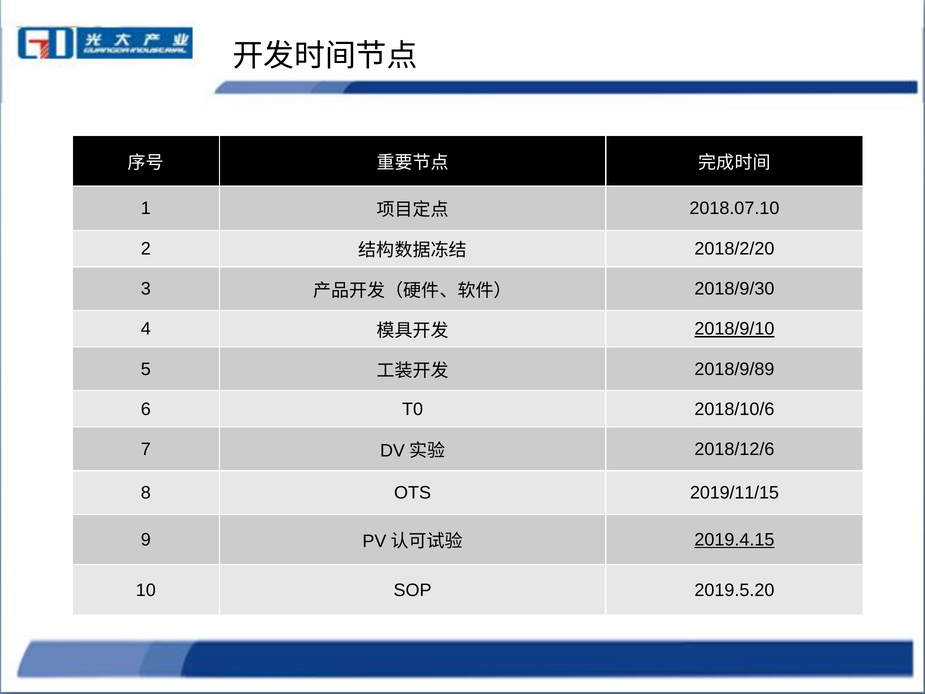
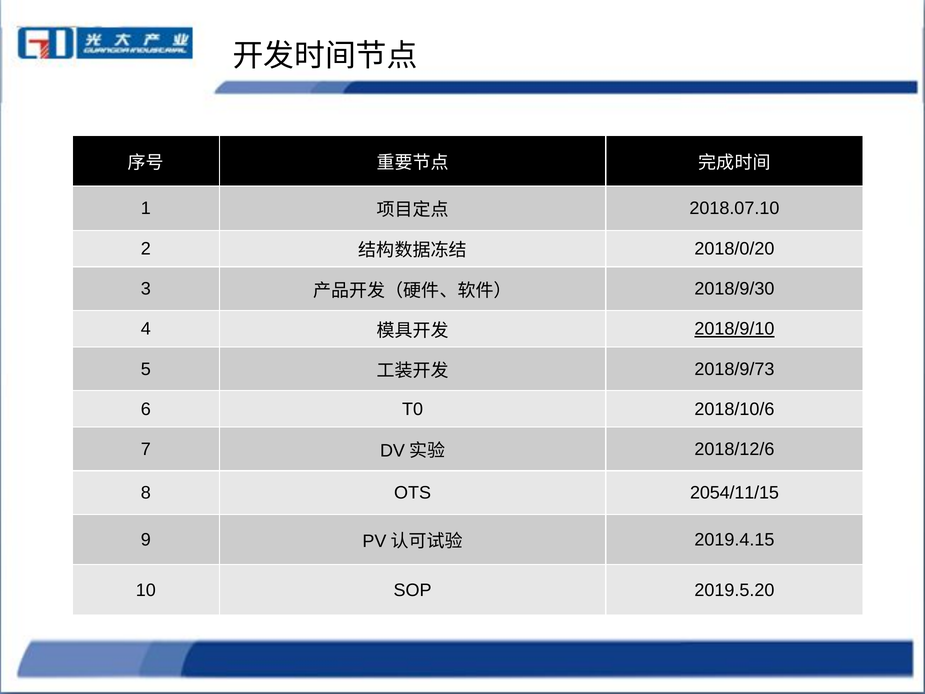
2018/2/20: 2018/2/20 -> 2018/0/20 (734, 249)
2018/9/89: 2018/9/89 -> 2018/9/73 (734, 369)
2019/11/15: 2019/11/15 -> 2054/11/15 (735, 493)
2019.4.15 underline: present -> none (734, 540)
